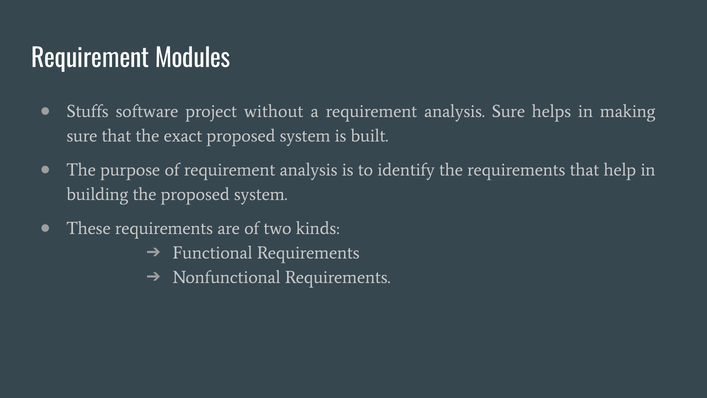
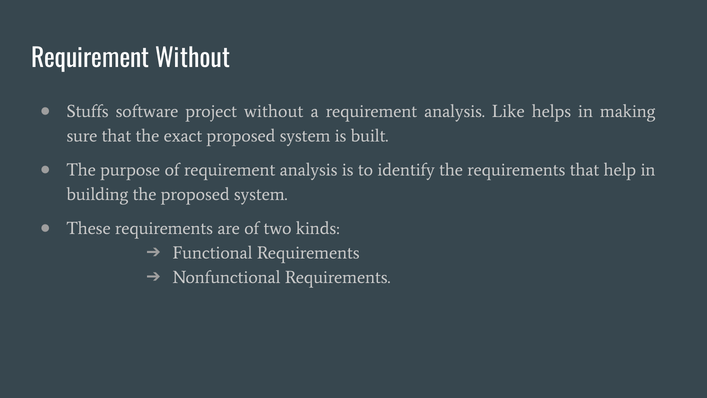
Requirement Modules: Modules -> Without (193, 59)
analysis Sure: Sure -> Like (508, 111)
